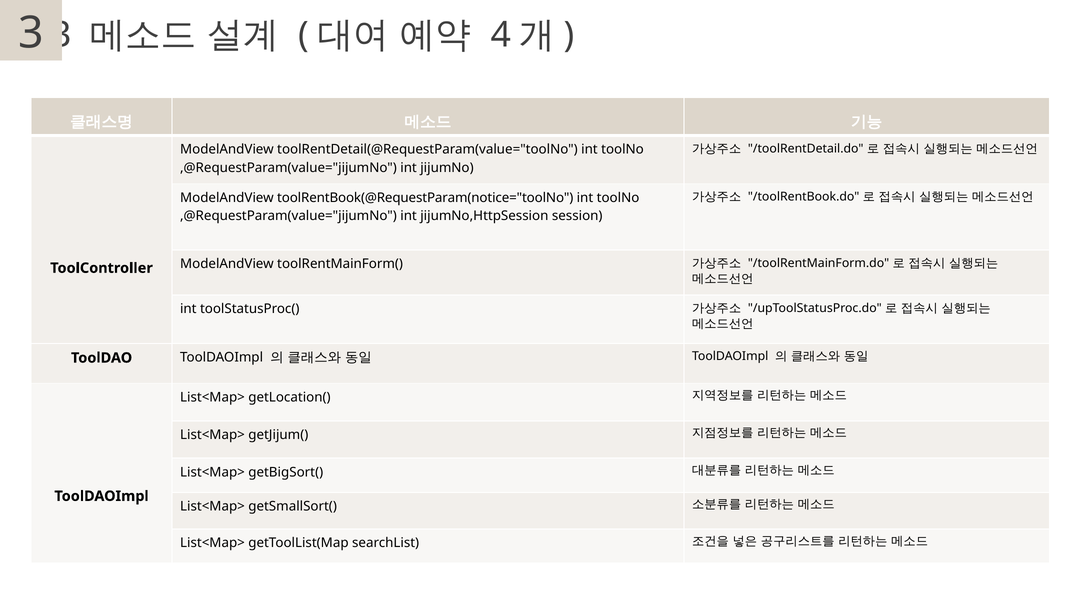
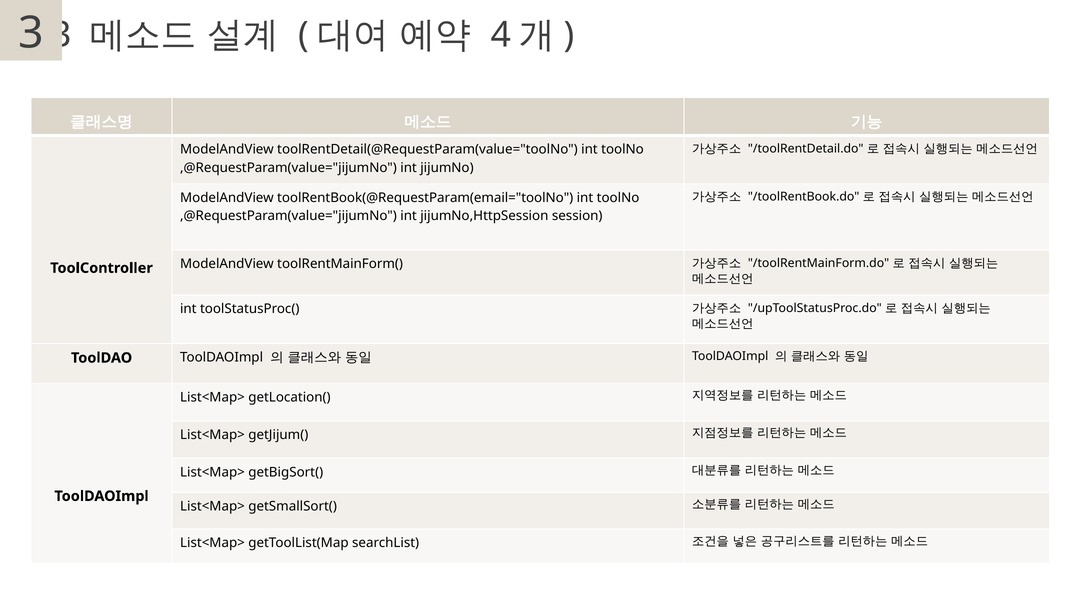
toolRentBook(@RequestParam(notice="toolNo: toolRentBook(@RequestParam(notice="toolNo -> toolRentBook(@RequestParam(email="toolNo (425, 198)
